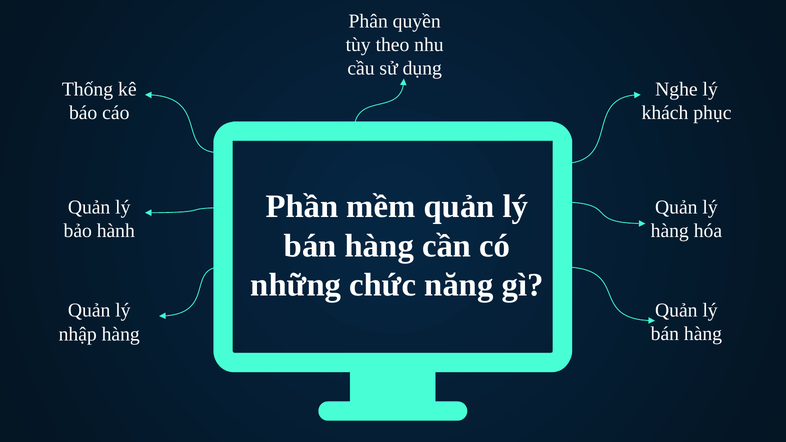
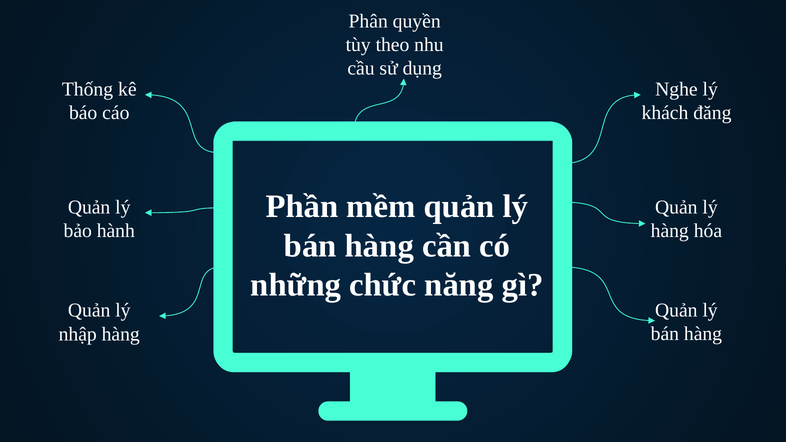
phục: phục -> đăng (712, 113)
